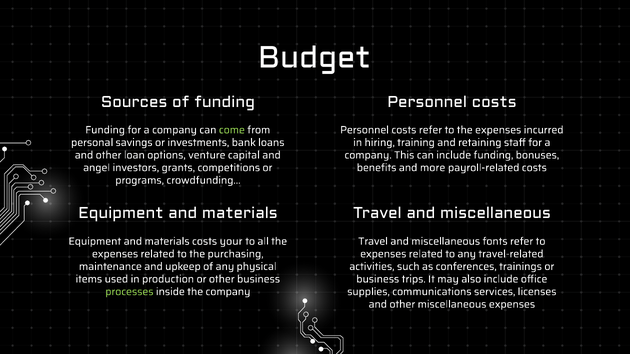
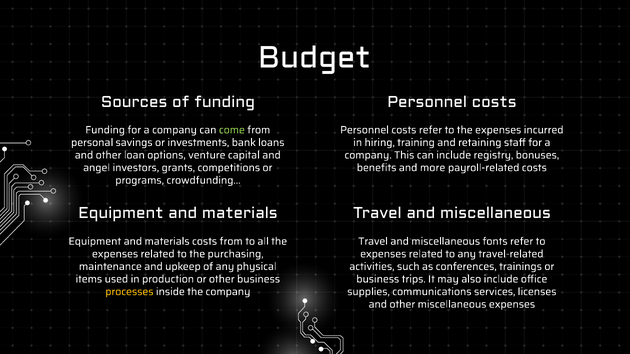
include funding: funding -> registry (493, 155)
costs your: your -> from (231, 242)
processes colour: light green -> yellow (129, 292)
